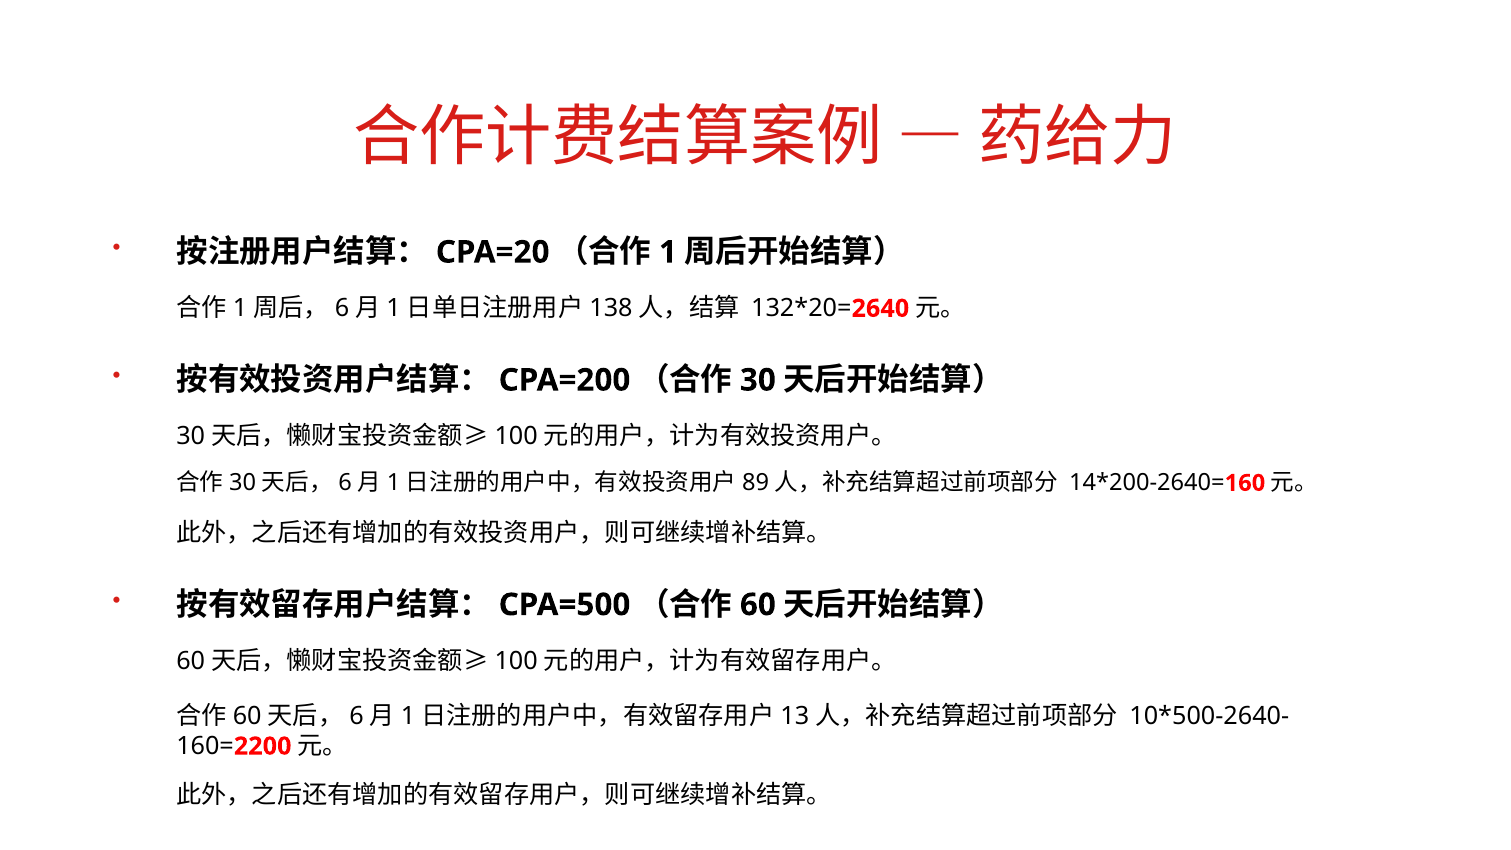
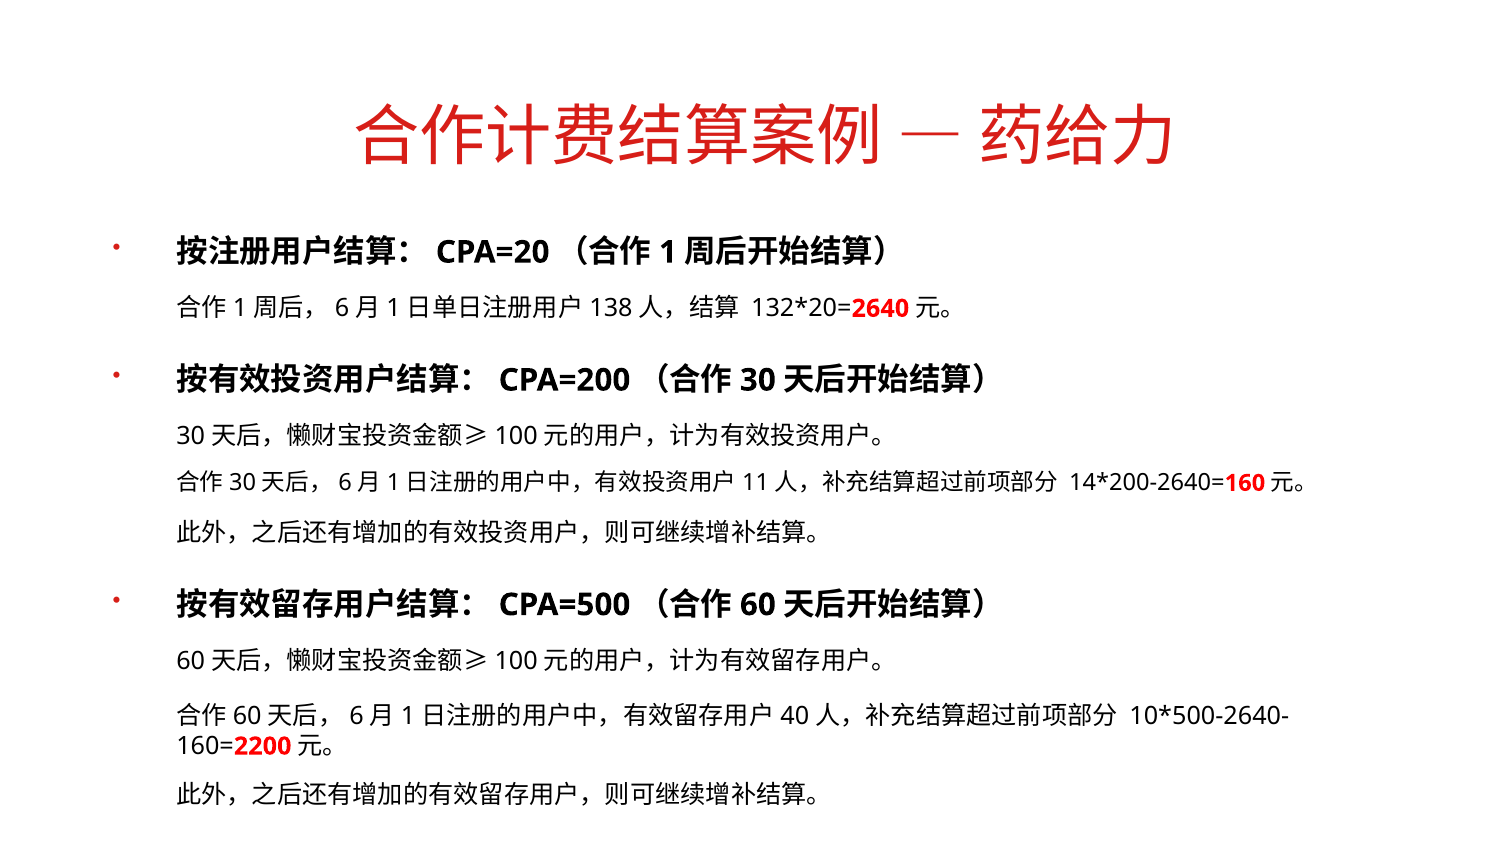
89: 89 -> 11 (756, 483)
13: 13 -> 40 (795, 716)
